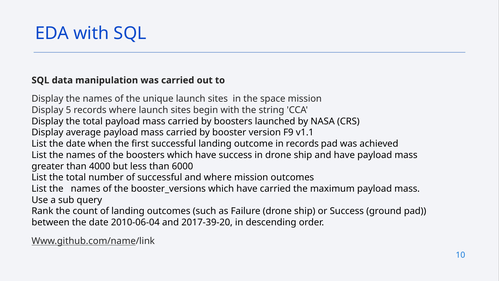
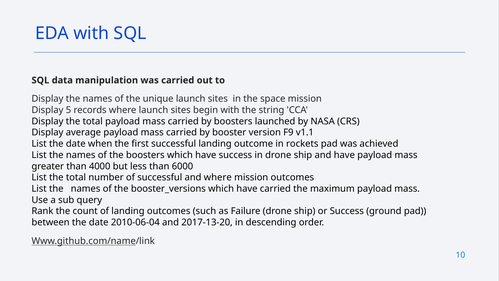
in records: records -> rockets (302, 144)
2017-39-20: 2017-39-20 -> 2017-13-20 (207, 222)
